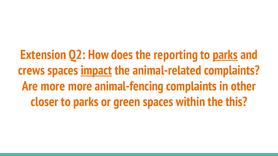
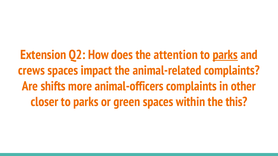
reporting: reporting -> attention (176, 55)
impact underline: present -> none (96, 71)
Are more: more -> shifts (53, 86)
animal-fencing: animal-fencing -> animal-officers (129, 86)
